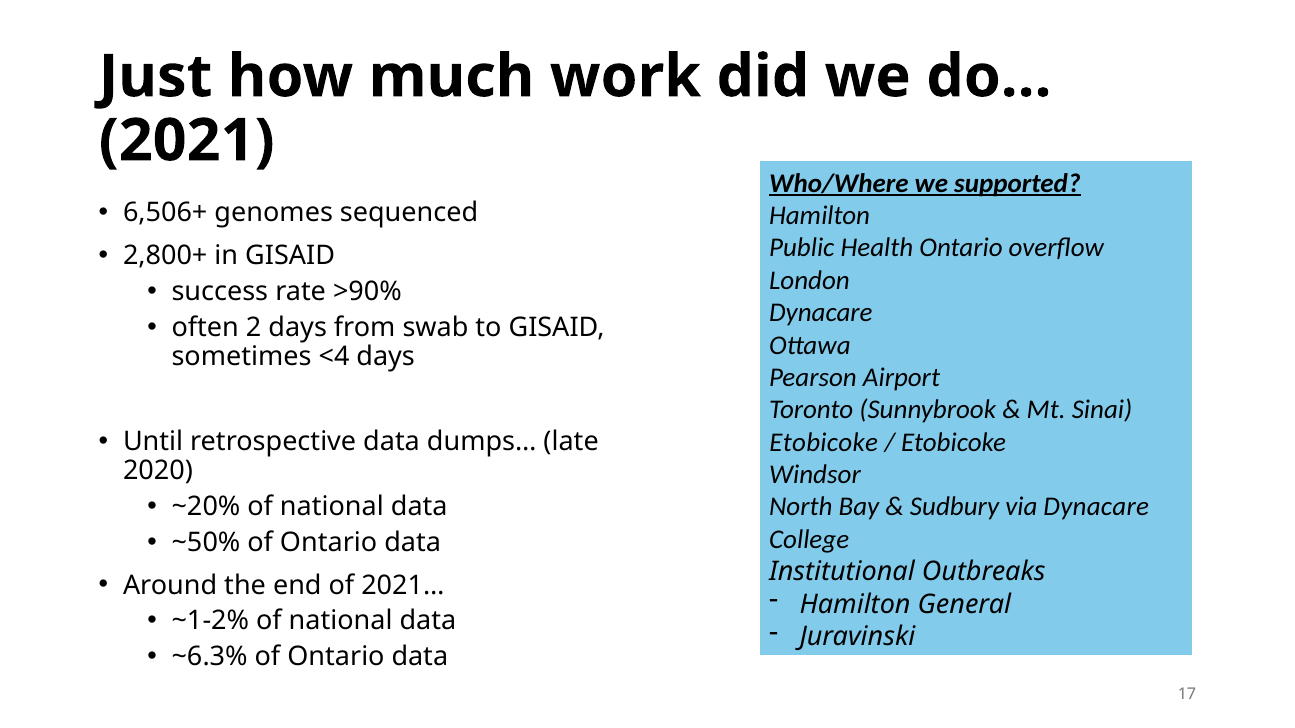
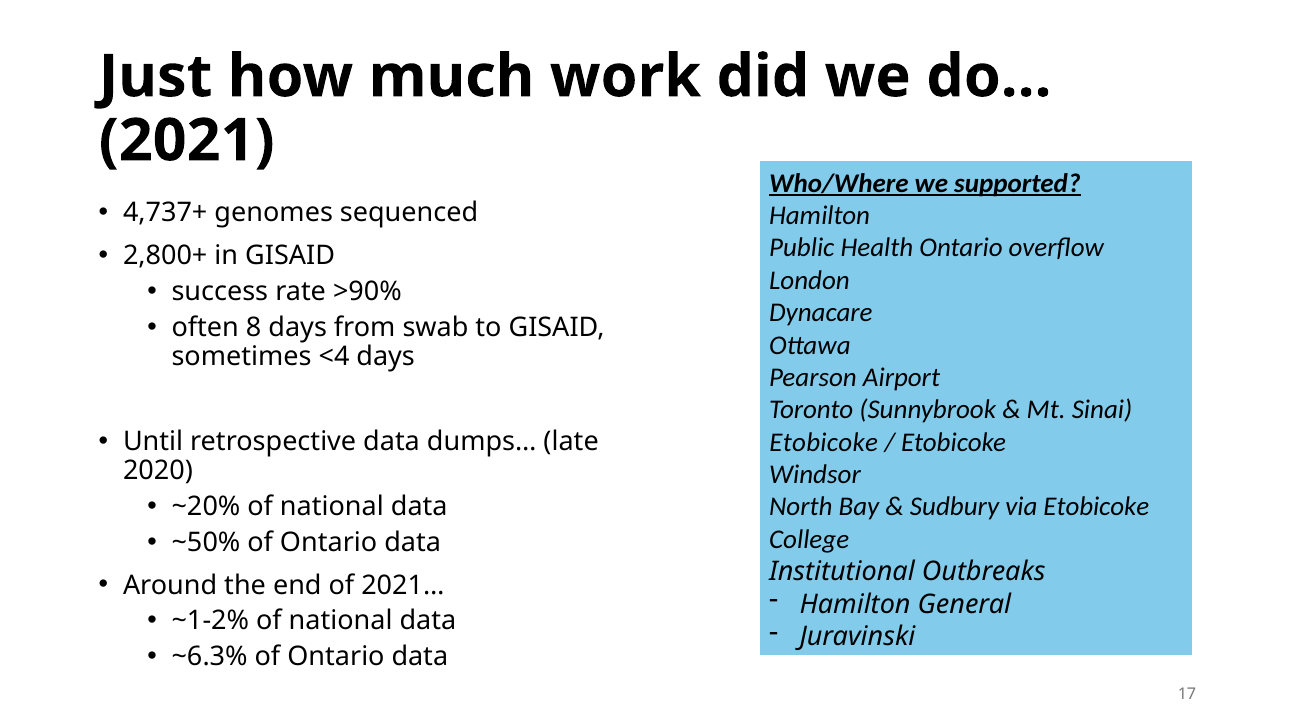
6,506+: 6,506+ -> 4,737+ (165, 213)
2: 2 -> 8 (254, 328)
via Dynacare: Dynacare -> Etobicoke (1096, 507)
